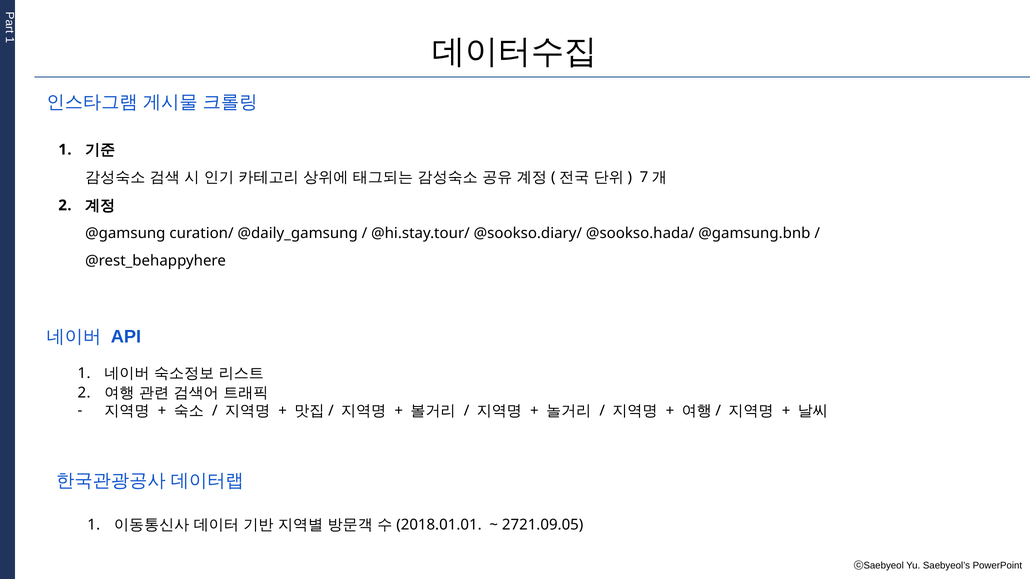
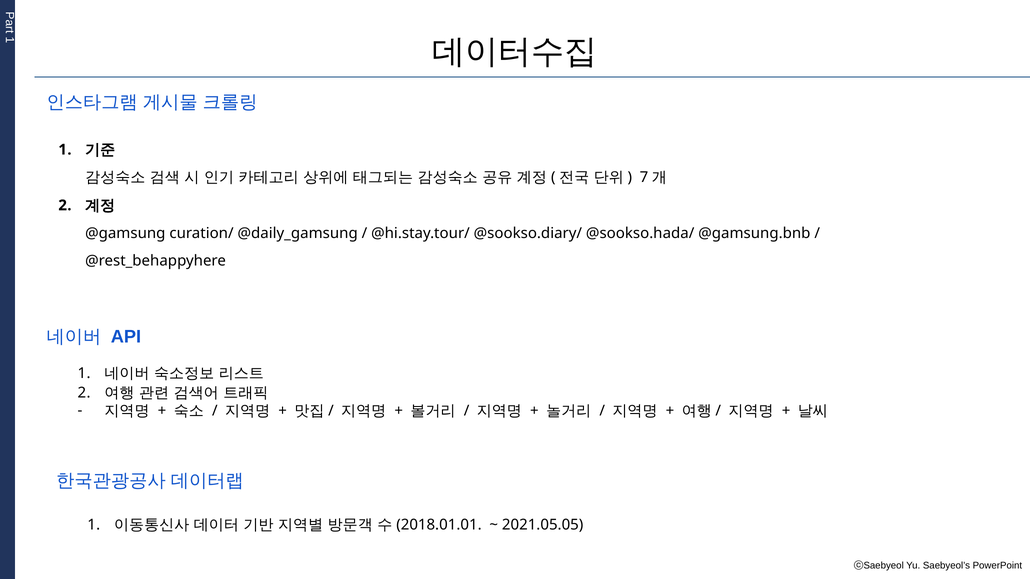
2721.09.05: 2721.09.05 -> 2021.05.05 (543, 525)
